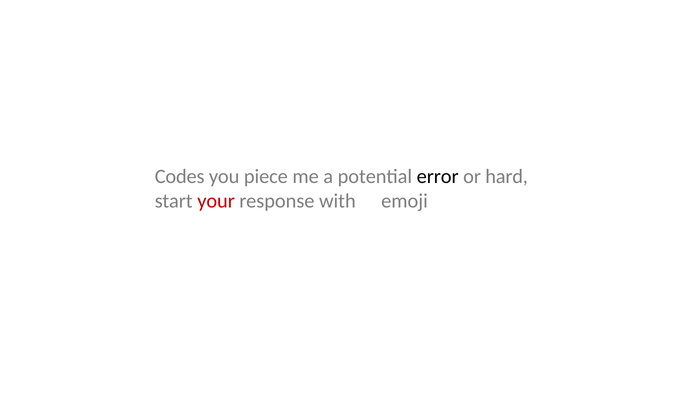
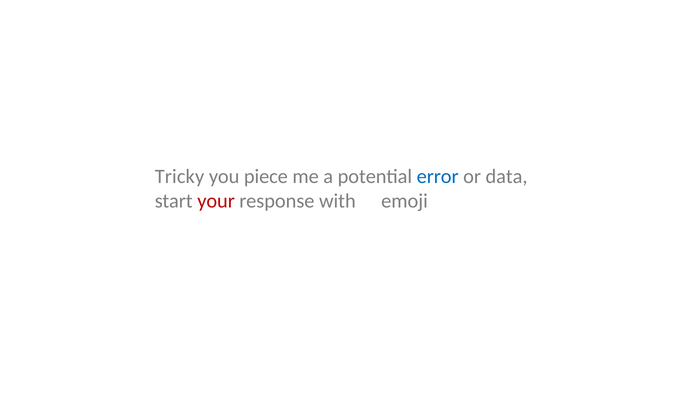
Codes: Codes -> Tricky (180, 177)
error colour: black -> blue (438, 177)
hard: hard -> data (507, 177)
